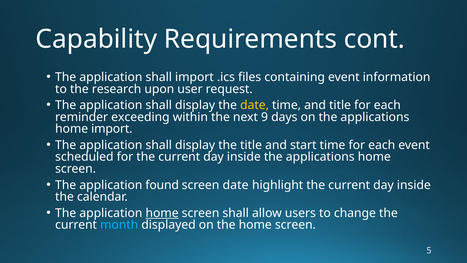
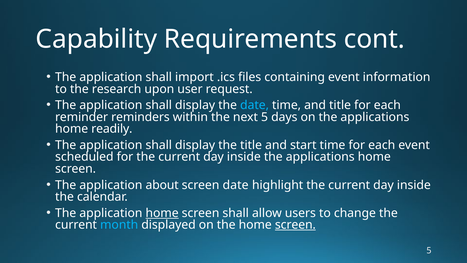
date colour: yellow -> light blue (255, 105)
exceeding: exceeding -> reminders (140, 117)
next 9: 9 -> 5 (265, 117)
home import: import -> readily (112, 129)
found: found -> about (162, 185)
screen underline: none -> present (295, 225)
